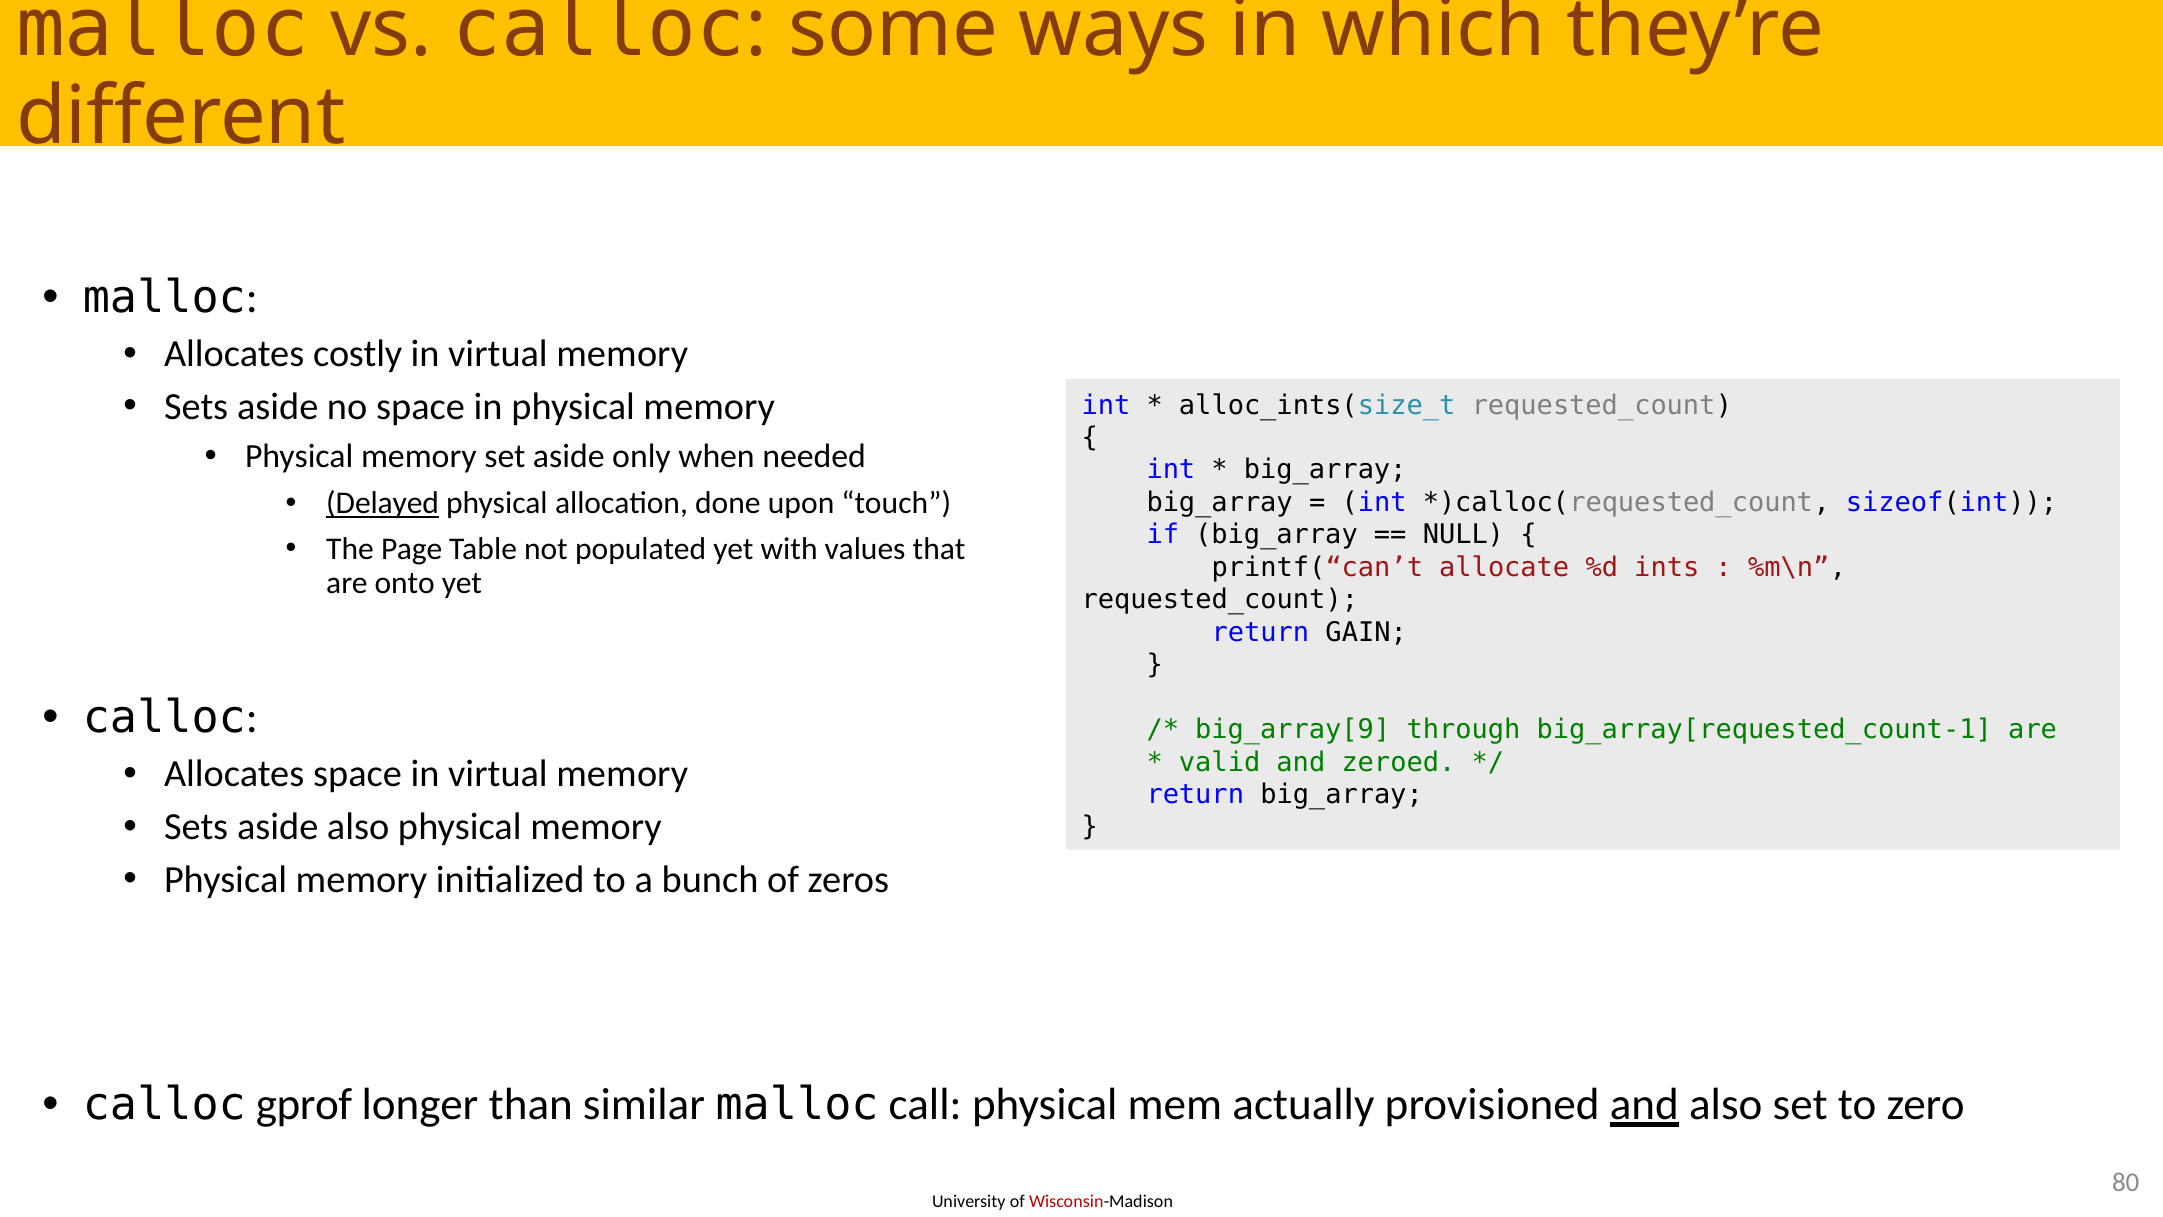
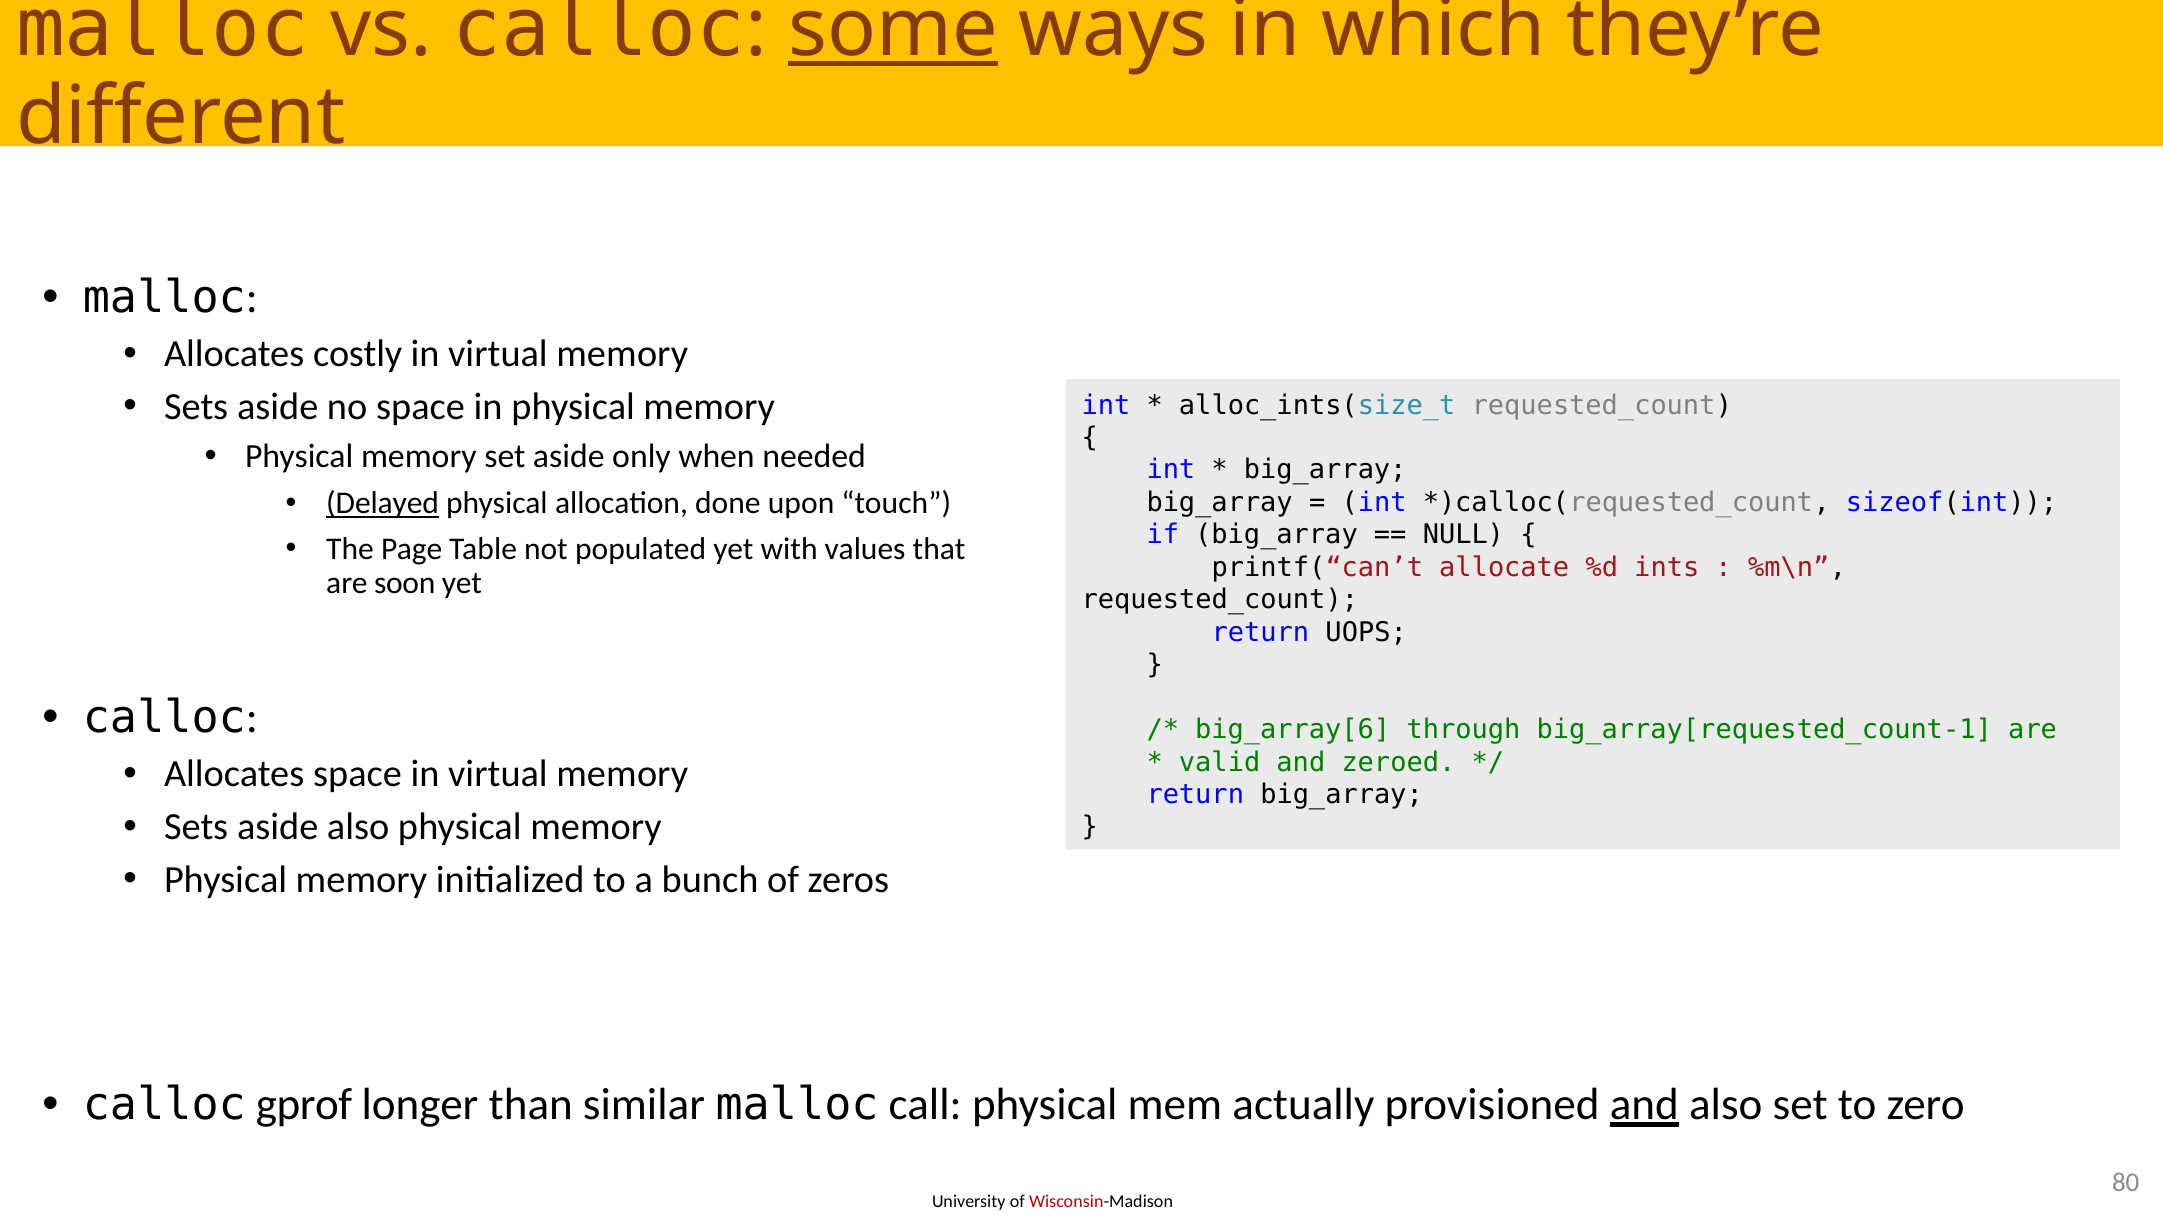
some underline: none -> present (893, 29)
onto: onto -> soon (405, 583)
GAIN: GAIN -> UOPS (1366, 632)
big_array[9: big_array[9 -> big_array[6 (1293, 729)
